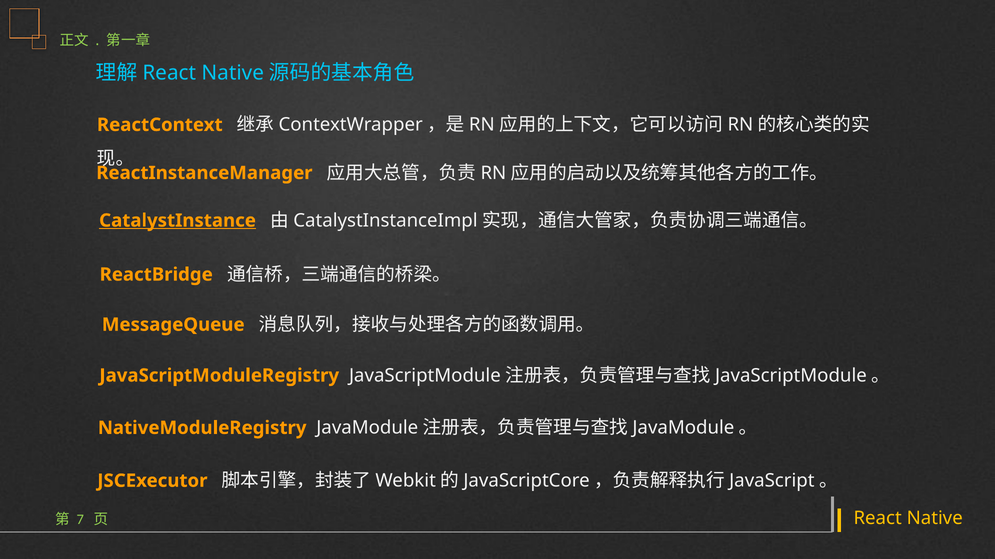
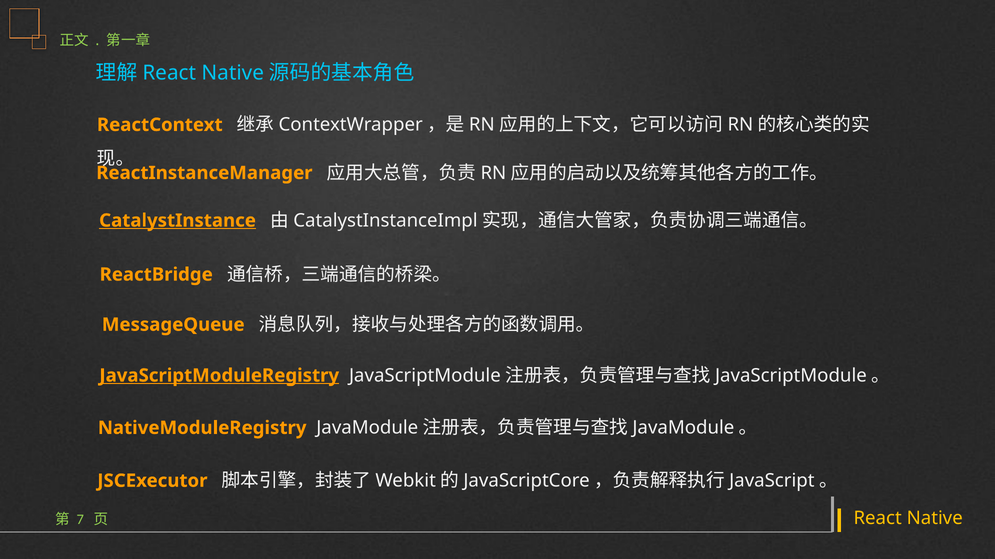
JavaScriptModuleRegistry underline: none -> present (219, 376)
